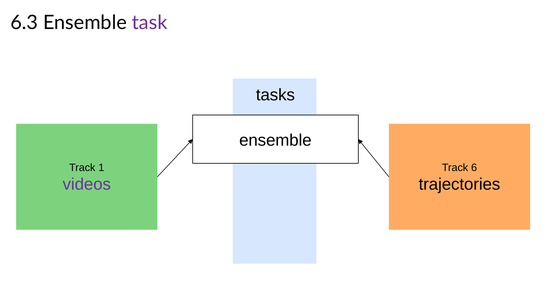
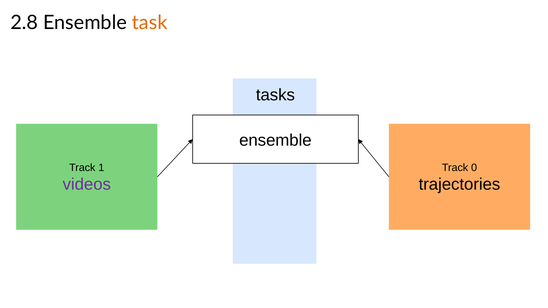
6.3: 6.3 -> 2.8 (24, 23)
task colour: purple -> orange (150, 23)
6: 6 -> 0 (474, 168)
